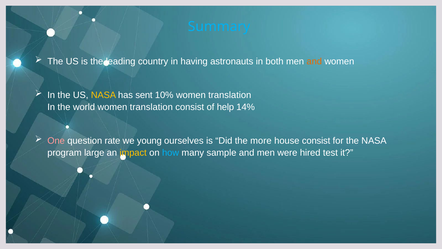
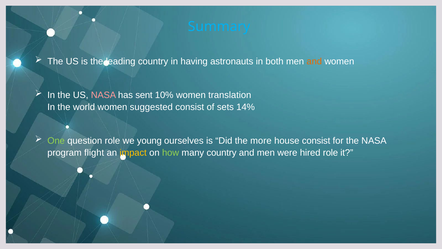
NASA colour: yellow -> pink (103, 95)
world women translation: translation -> suggested (151, 107)
help: help -> sets (225, 107)
One colour: pink -> light green (56, 141)
question rate: rate -> role (112, 141)
large: large -> flight (94, 153)
how colour: light blue -> light green (171, 153)
many sample: sample -> country (222, 153)
hired test: test -> role (330, 153)
